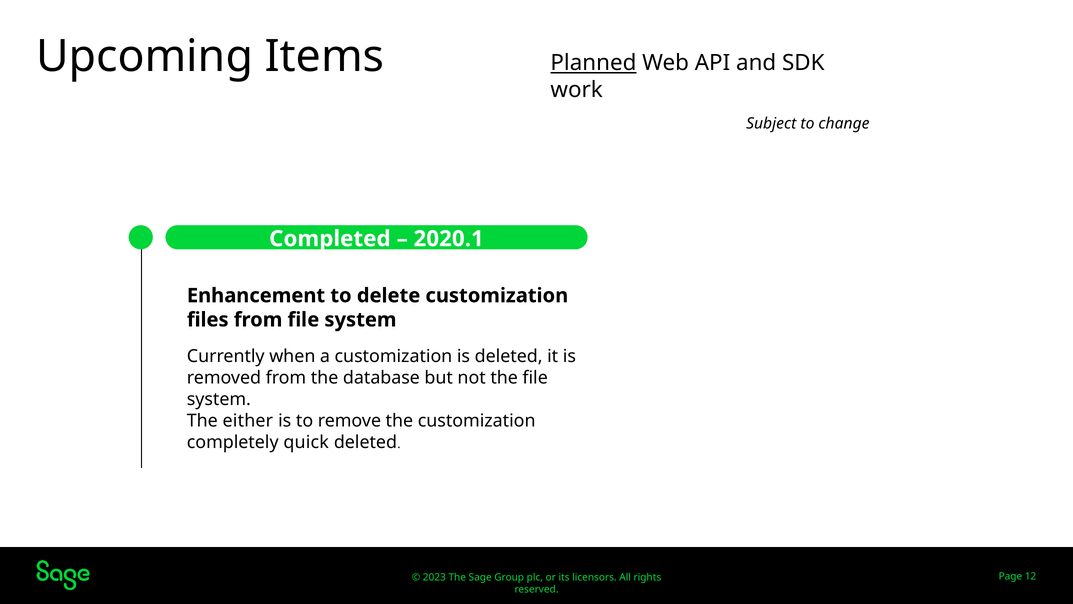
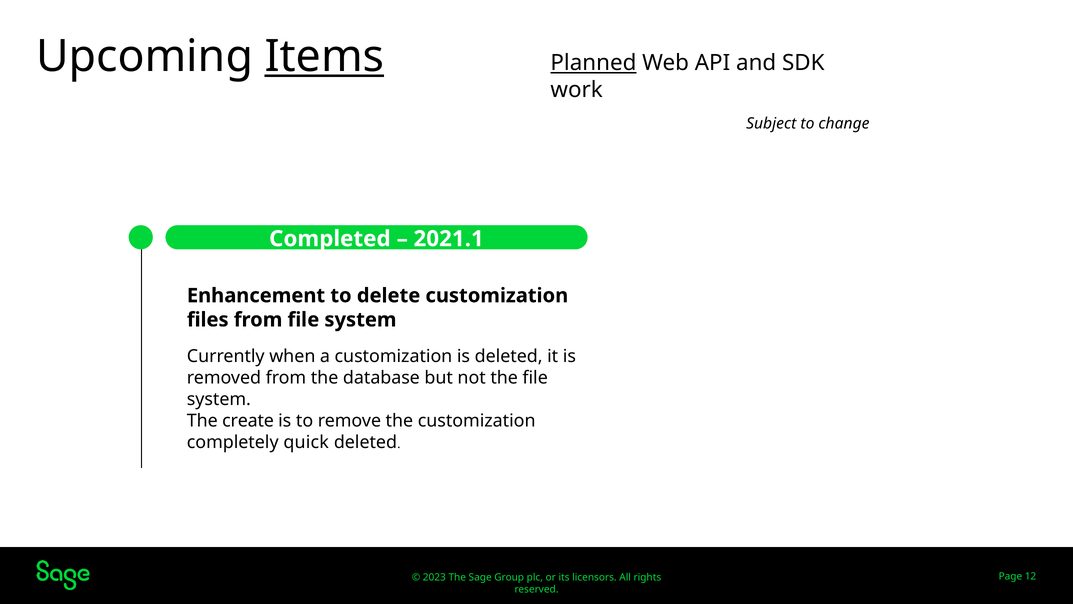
Items underline: none -> present (324, 56)
2020.1: 2020.1 -> 2021.1 (449, 239)
either: either -> create (248, 421)
